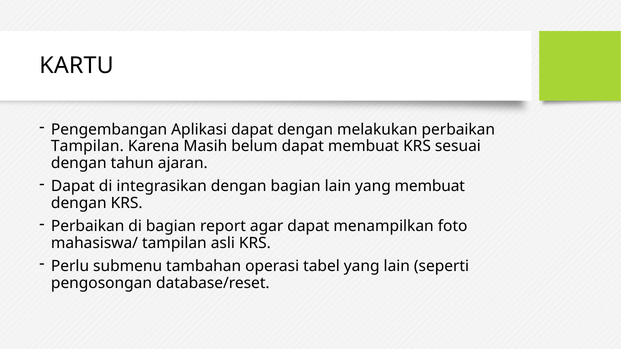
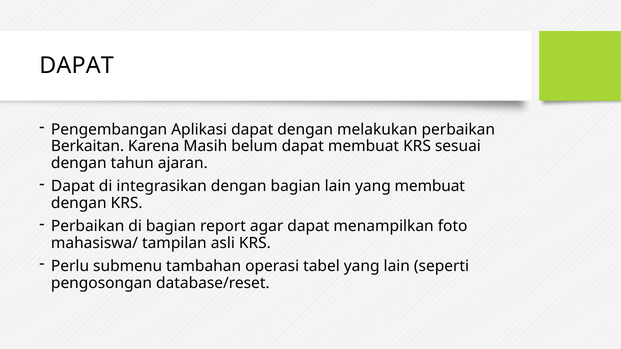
KARTU: KARTU -> DAPAT (77, 66)
Tampilan: Tampilan -> Berkaitan (88, 146)
